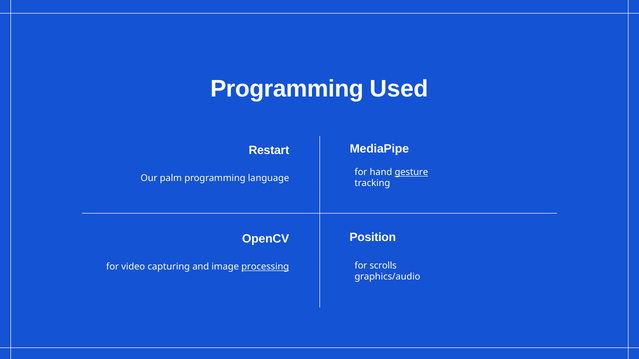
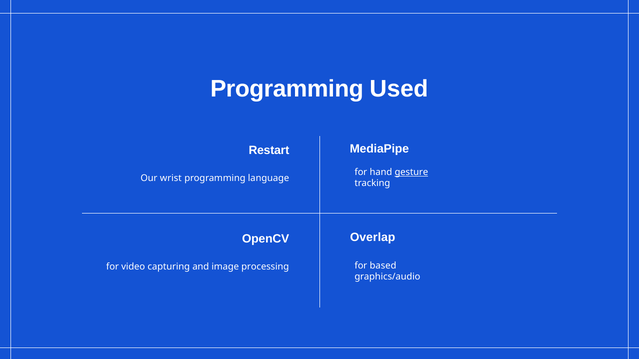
palm: palm -> wrist (171, 178)
Position: Position -> Overlap (373, 238)
scrolls: scrolls -> based (383, 266)
processing underline: present -> none (265, 267)
